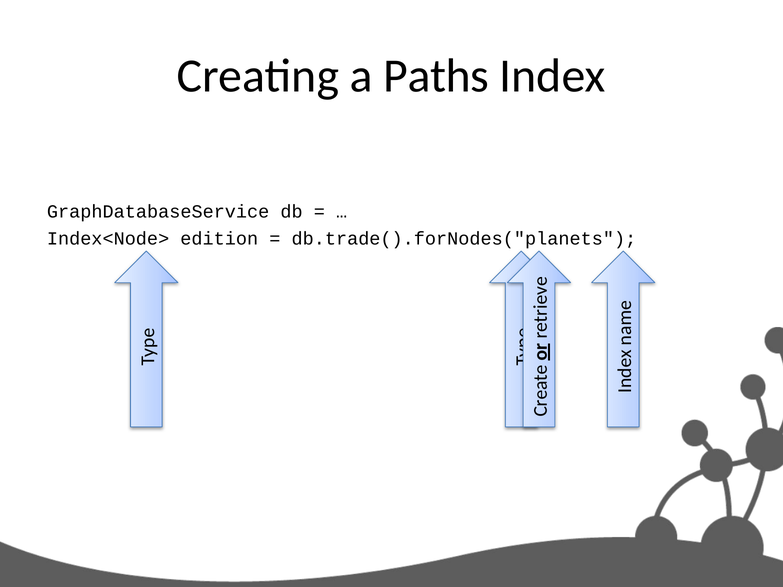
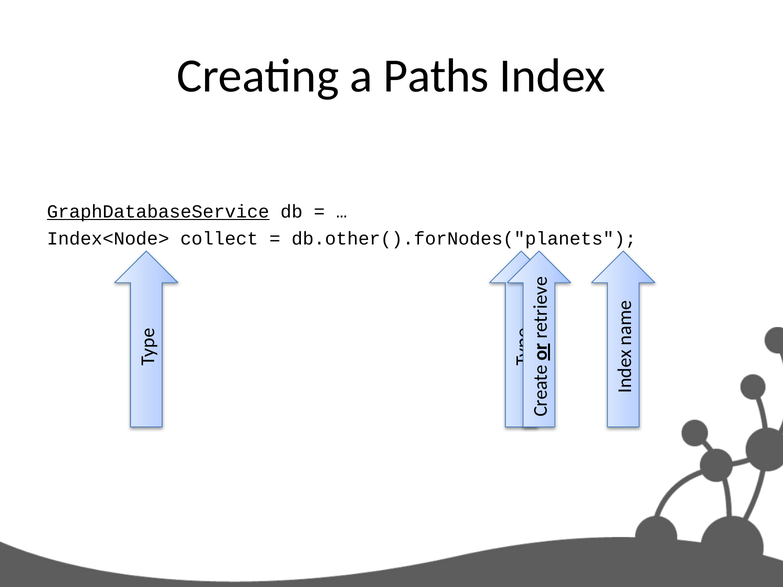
GraphDatabaseService underline: none -> present (158, 212)
edition: edition -> collect (219, 239)
db.trade().forNodes("planets: db.trade().forNodes("planets -> db.other().forNodes("planets (464, 239)
